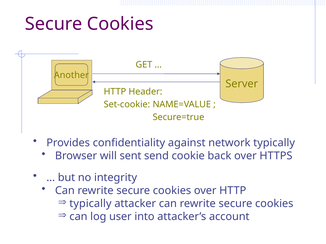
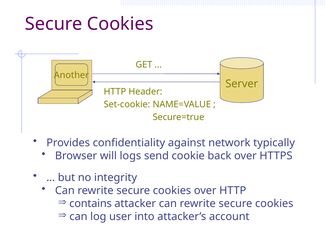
sent: sent -> logs (130, 156)
typically: typically -> contains (91, 204)
